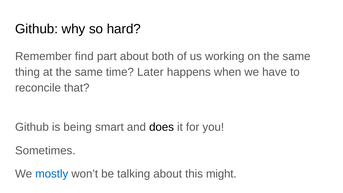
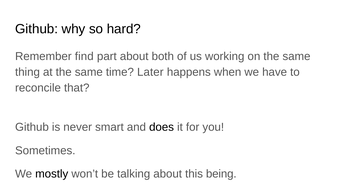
being: being -> never (78, 127)
mostly colour: blue -> black (52, 174)
might: might -> being (221, 174)
